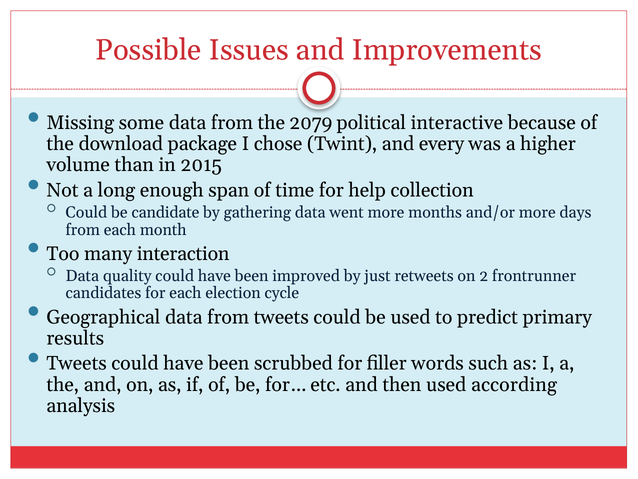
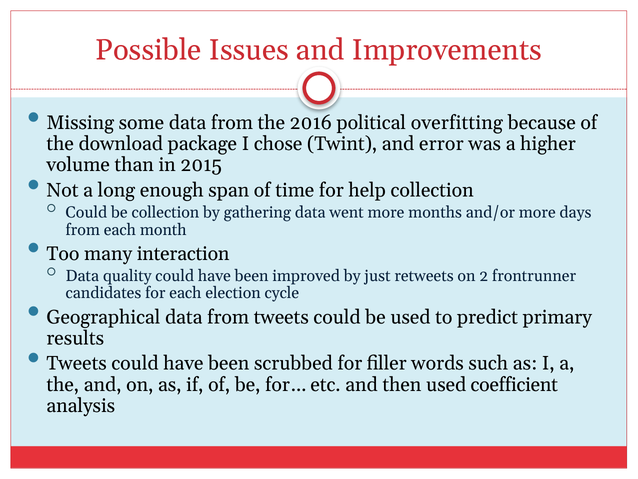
2079: 2079 -> 2016 (311, 123)
interactive: interactive -> overfitting (457, 123)
every: every -> error (441, 144)
be candidate: candidate -> collection (165, 212)
according: according -> coefficient (514, 384)
